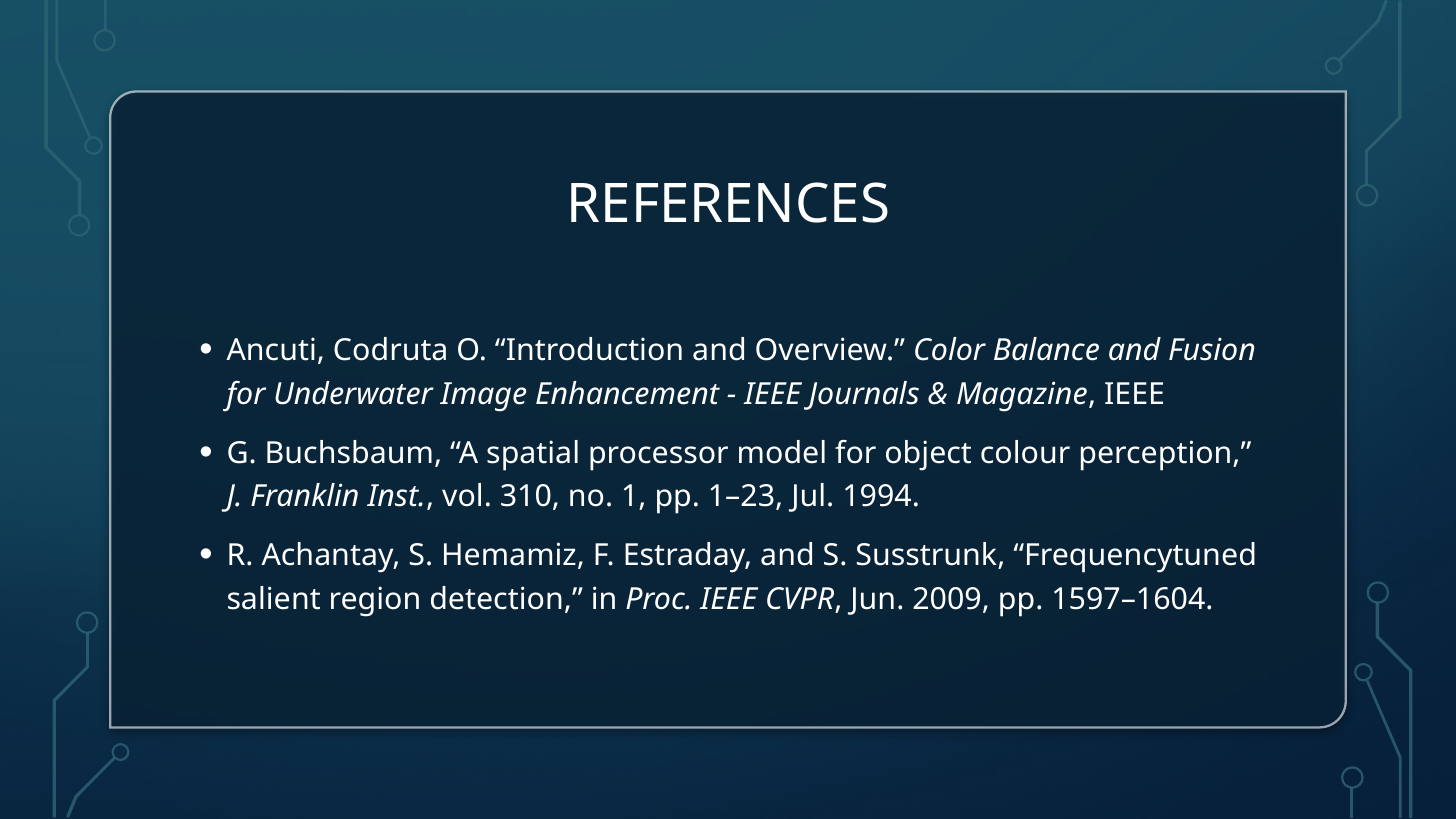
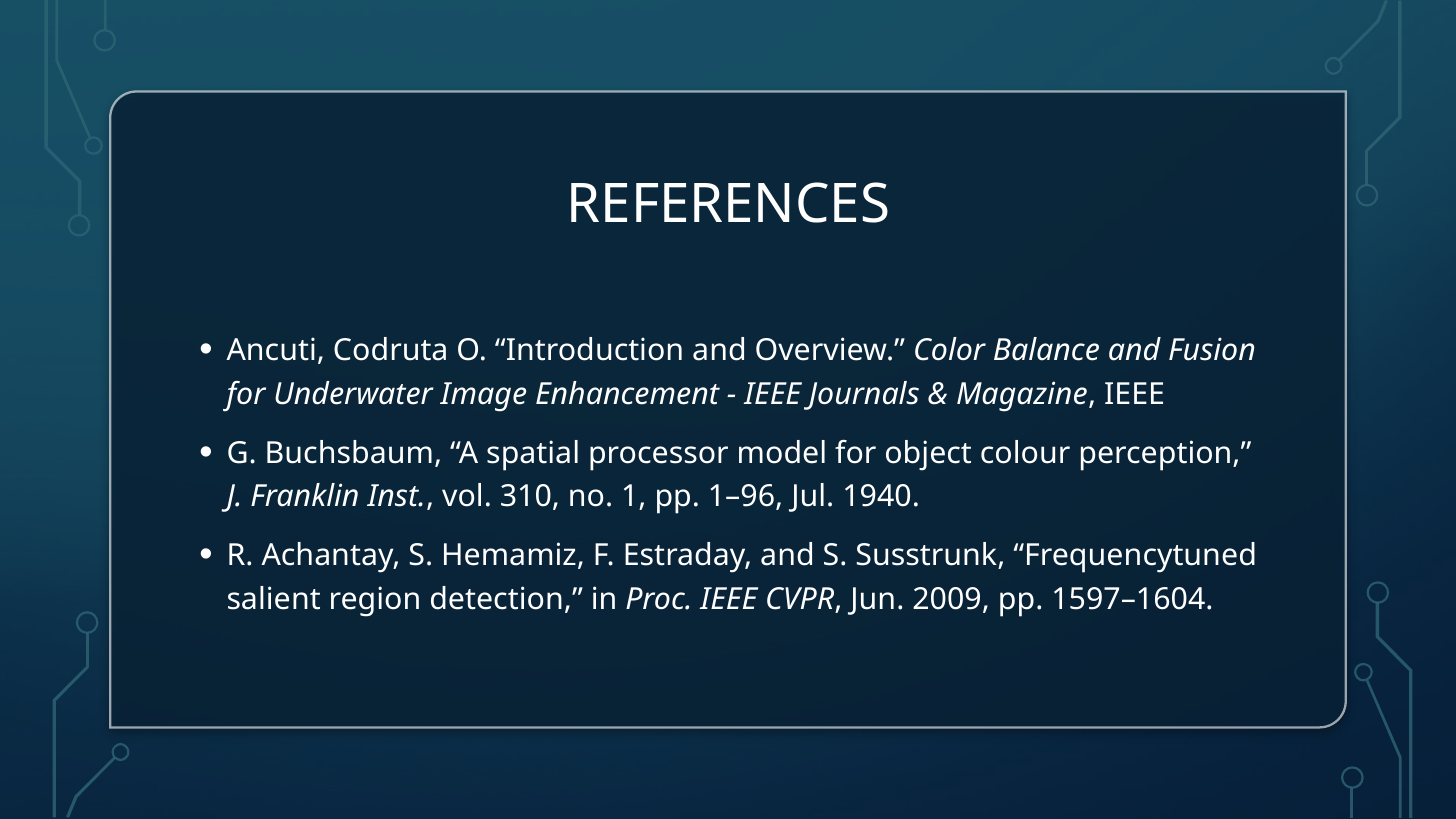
1–23: 1–23 -> 1–96 (746, 497)
1994: 1994 -> 1940 (881, 497)
